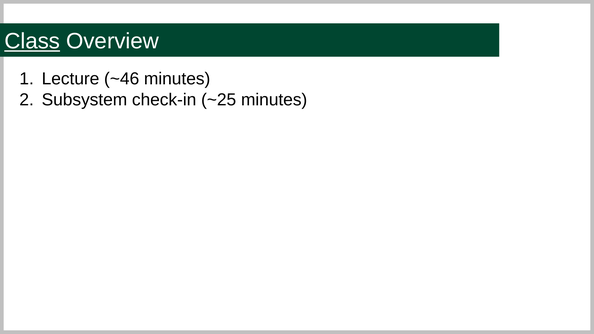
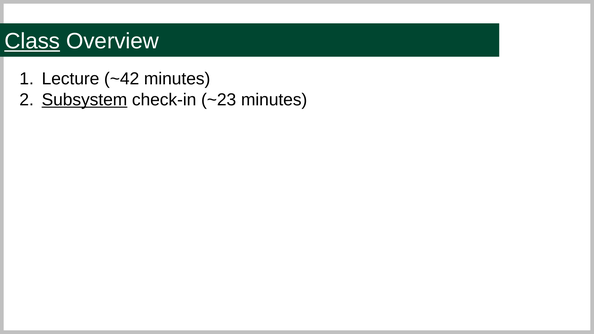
~46: ~46 -> ~42 (122, 79)
Subsystem underline: none -> present (84, 100)
~25: ~25 -> ~23 (219, 100)
